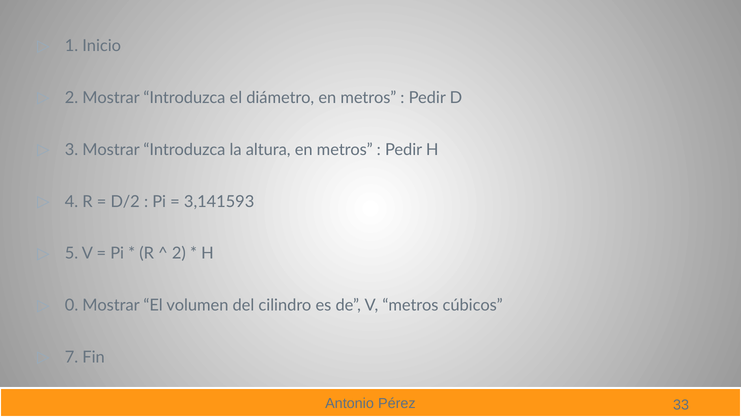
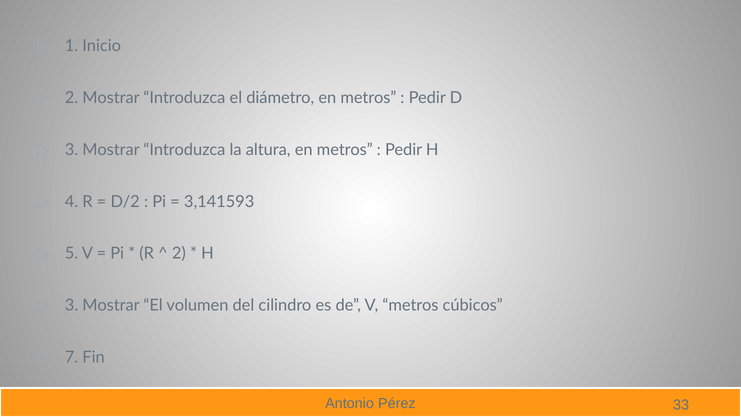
0: 0 -> 3 (72, 305)
